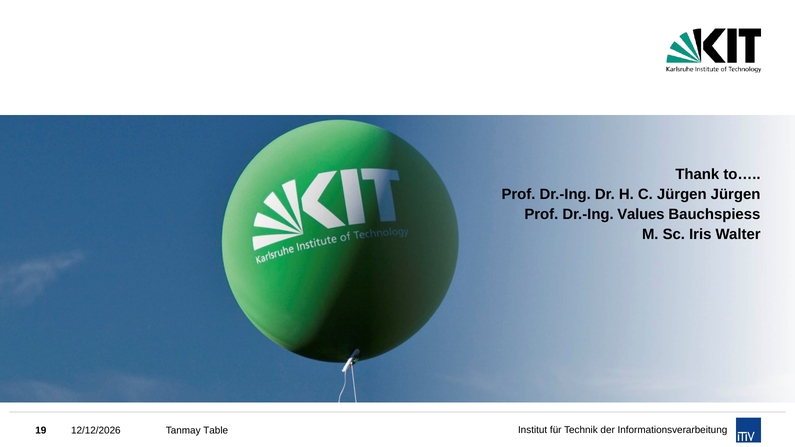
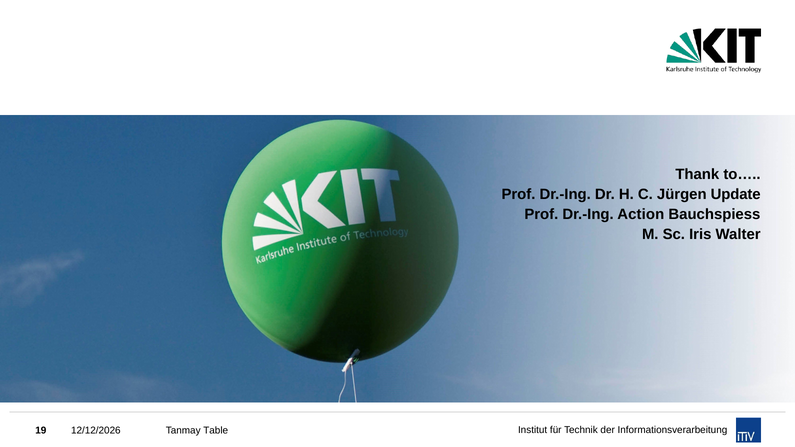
Jürgen Jürgen: Jürgen -> Update (736, 194)
Values: Values -> Action (641, 215)
